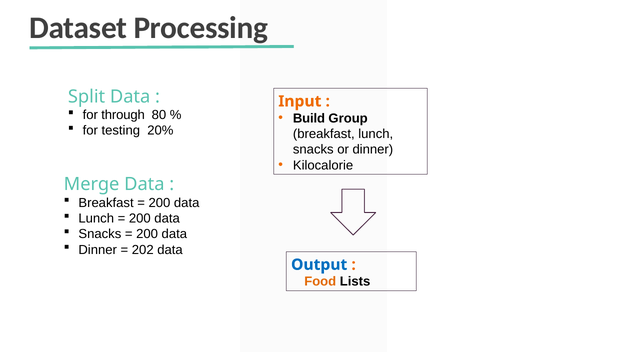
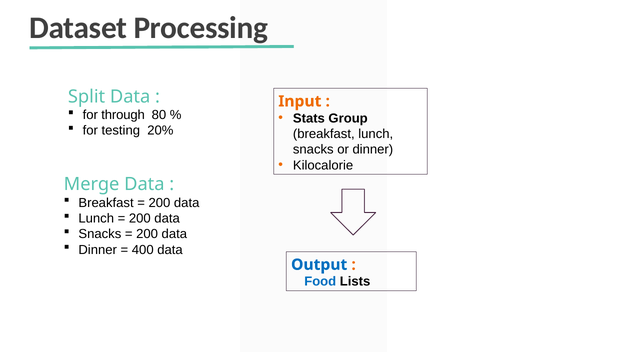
Build: Build -> Stats (309, 119)
202: 202 -> 400 (143, 250)
Food colour: orange -> blue (320, 282)
